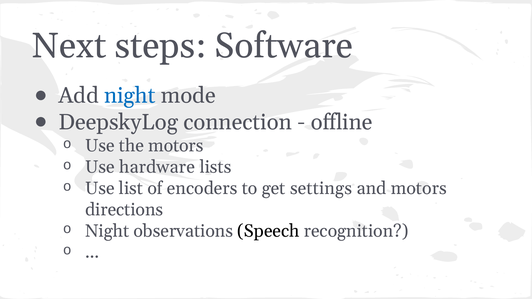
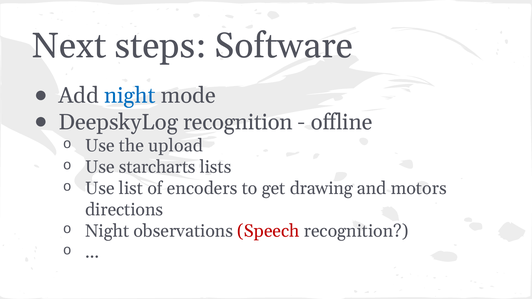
DeepskyLog connection: connection -> recognition (238, 122)
the motors: motors -> upload (176, 146)
hardware: hardware -> starcharts (157, 167)
settings: settings -> drawing (321, 188)
Speech colour: black -> red (268, 231)
